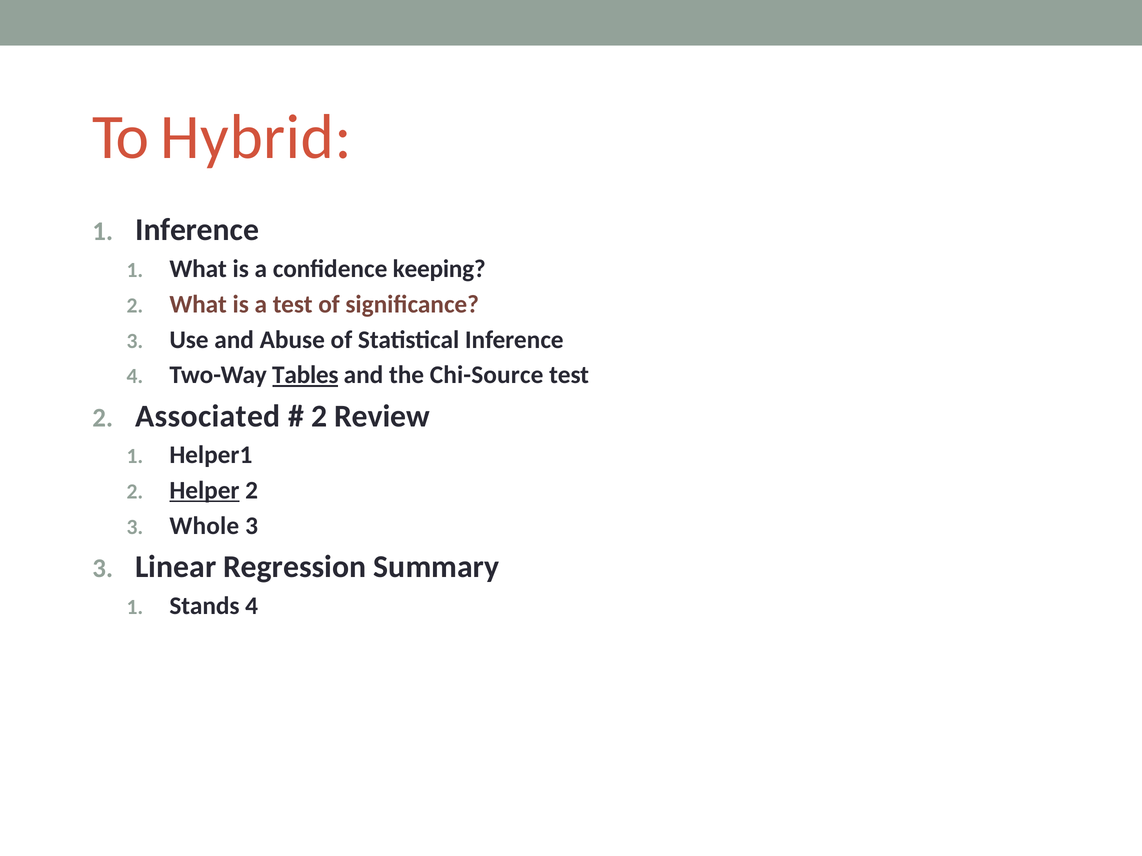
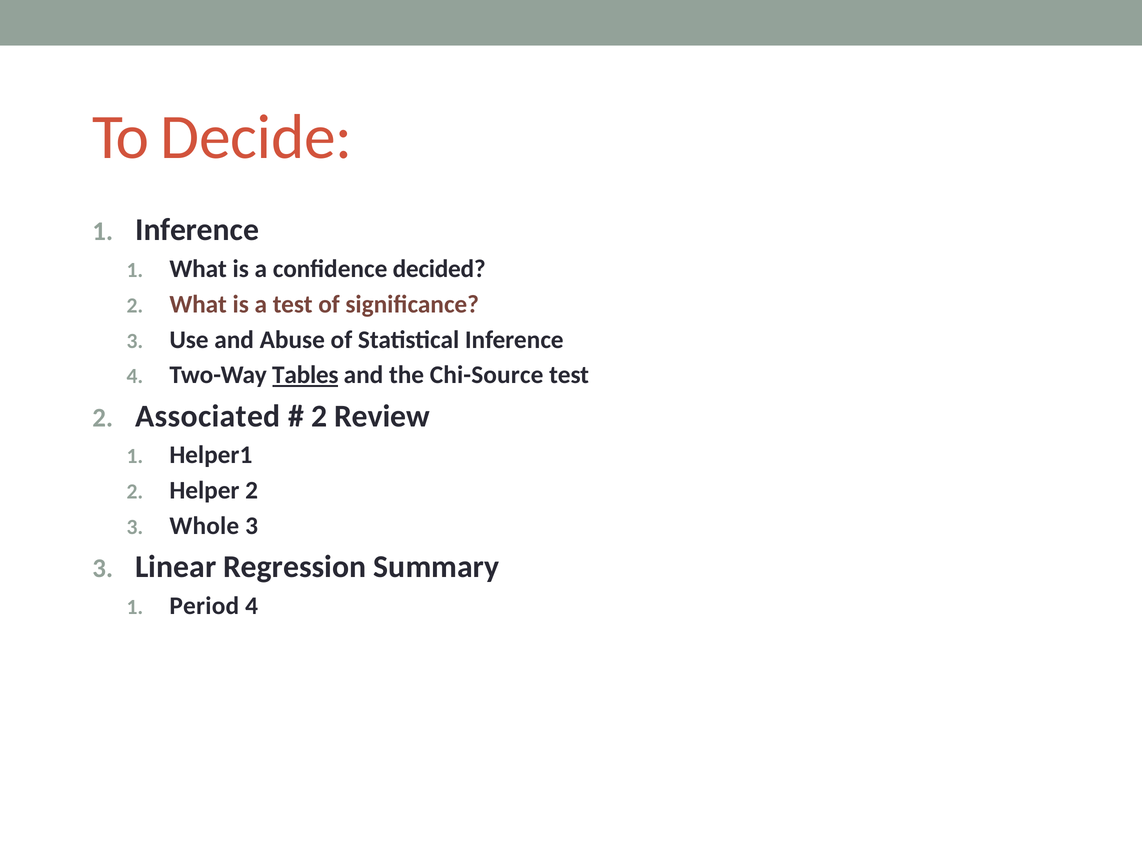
Hybrid: Hybrid -> Decide (256, 138)
keeping: keeping -> decided (439, 269)
Helper underline: present -> none (204, 491)
Stands: Stands -> Period (204, 606)
